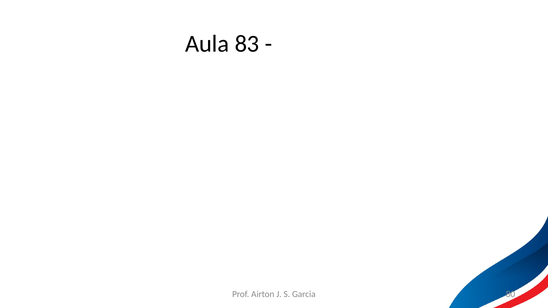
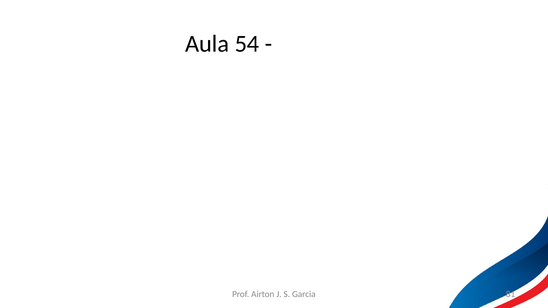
83: 83 -> 54 (247, 44)
80: 80 -> 81 (510, 294)
